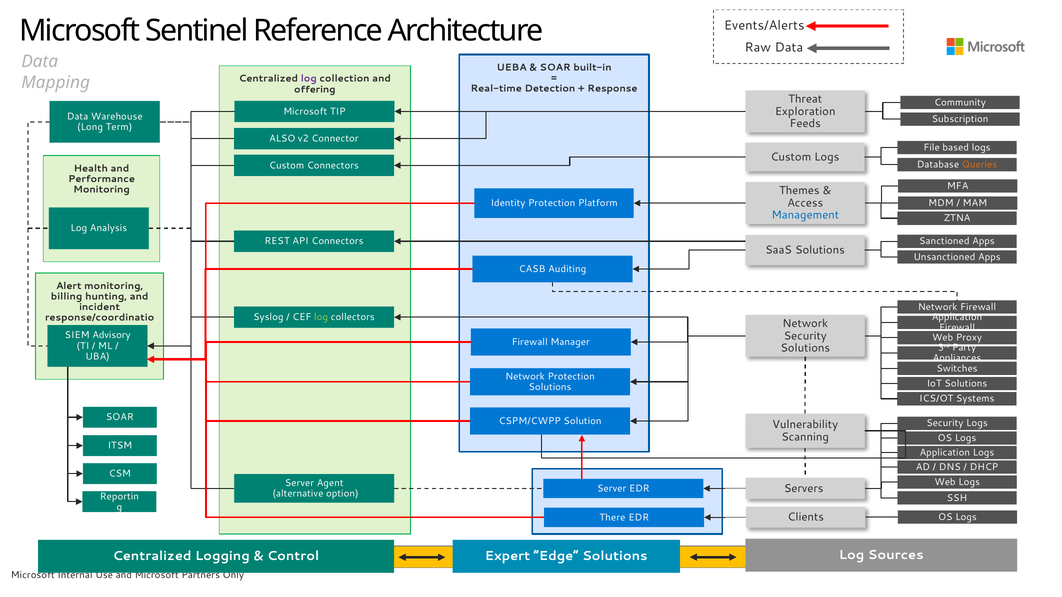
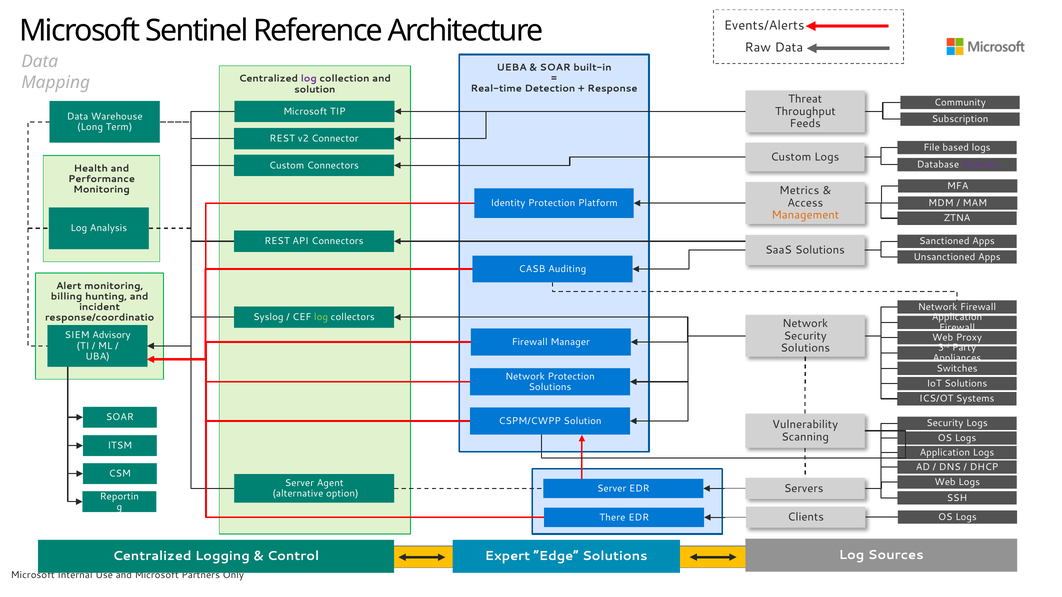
offering: offering -> solution (315, 89)
Exploration: Exploration -> Throughput (805, 111)
ALSO: ALSO -> REST (282, 139)
Queries colour: orange -> purple (980, 165)
Themes: Themes -> Metrics (799, 191)
Management colour: blue -> orange (805, 215)
